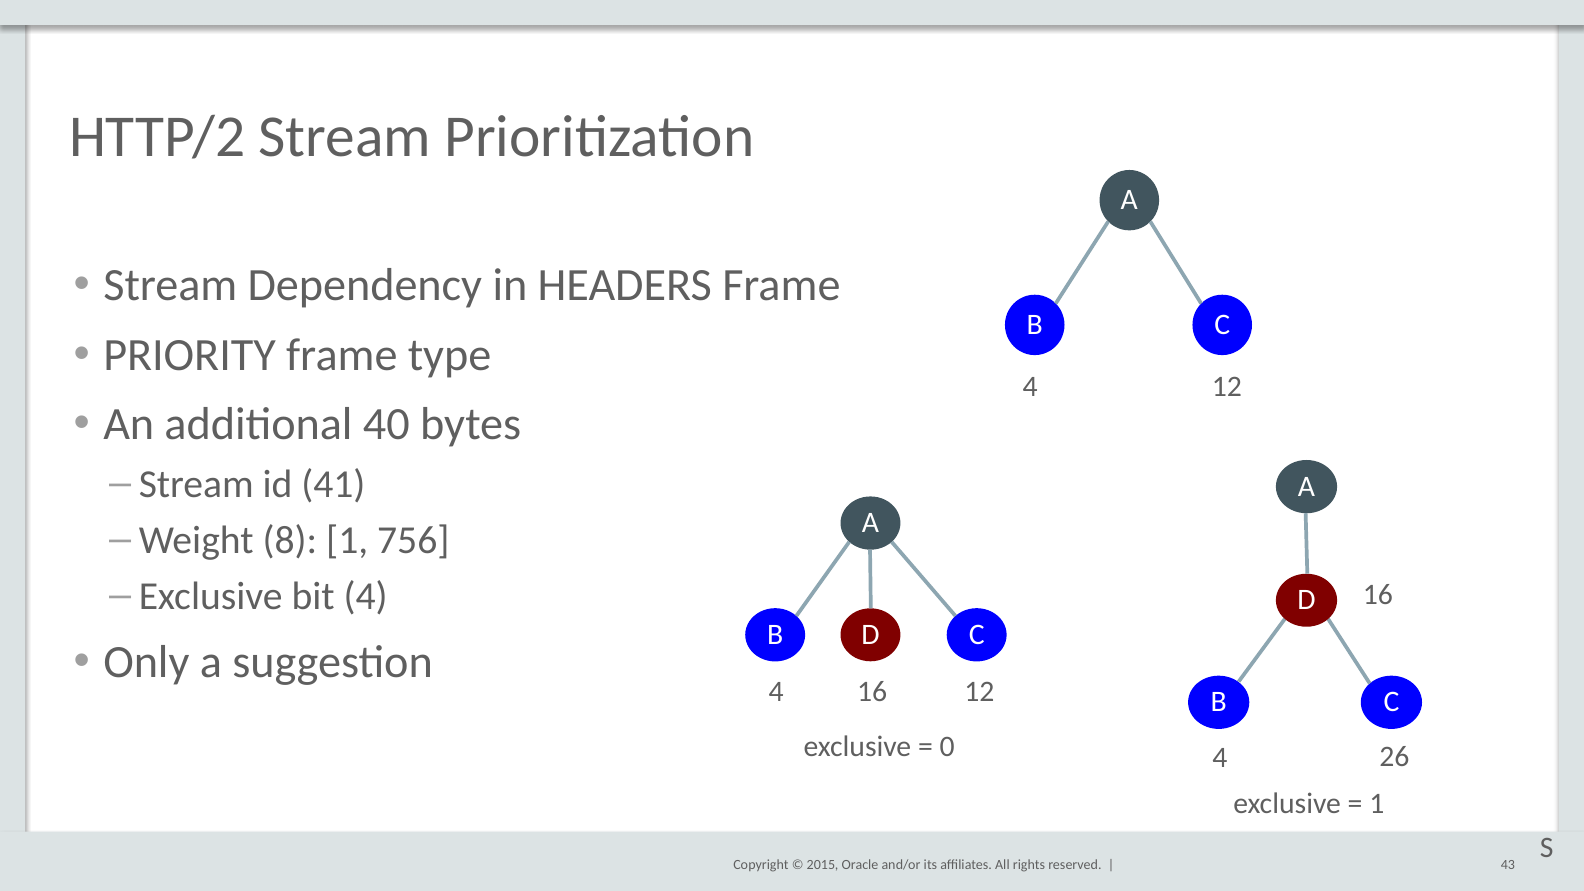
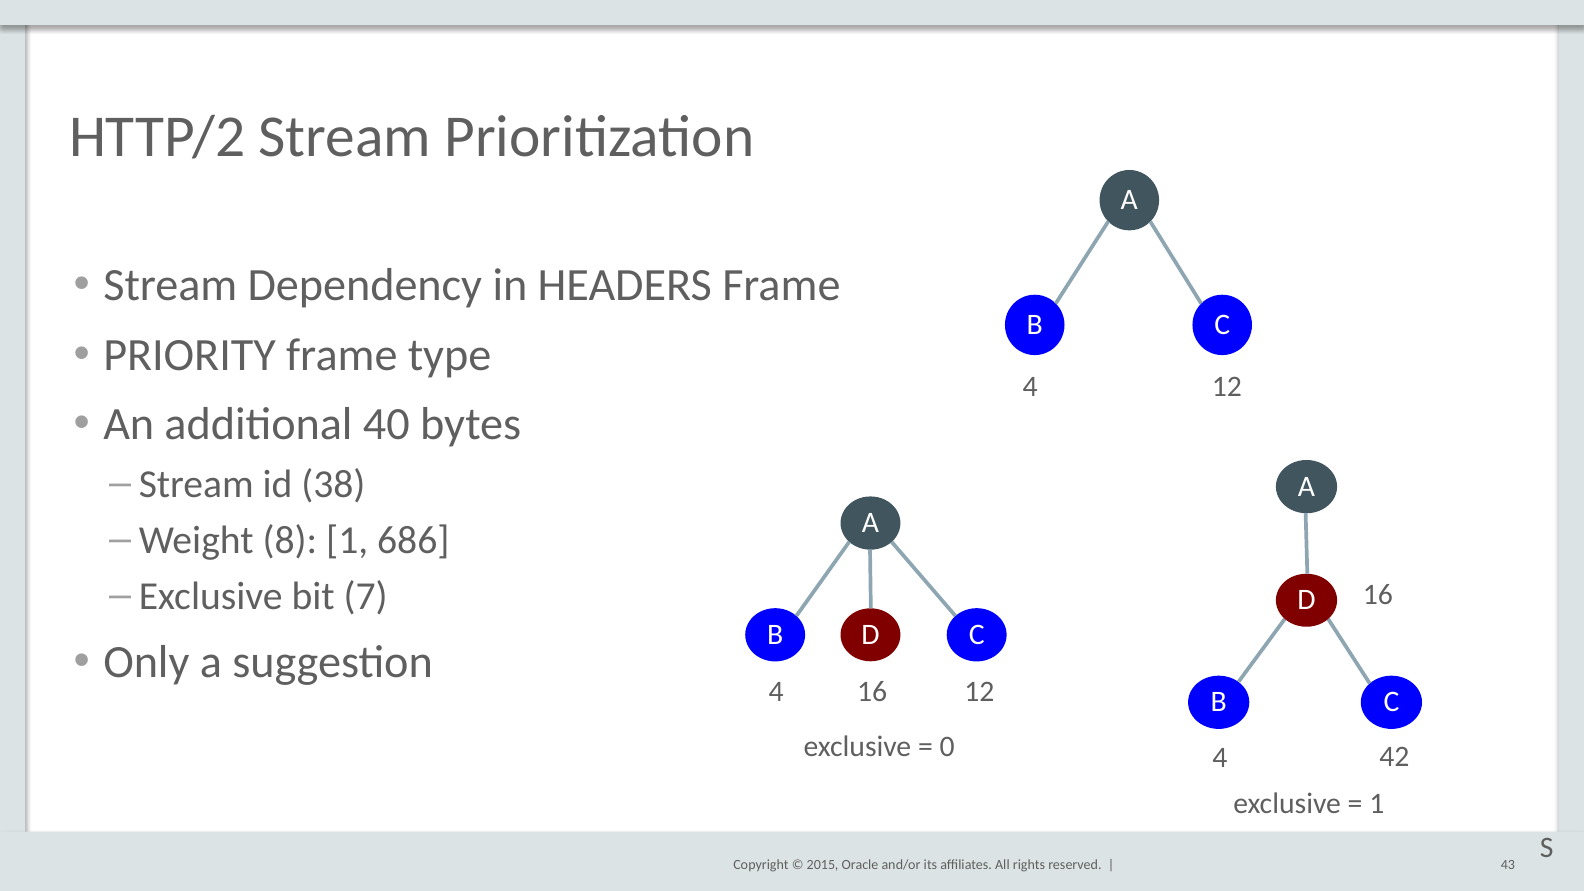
41: 41 -> 38 (333, 484)
756: 756 -> 686 (413, 540)
bit 4: 4 -> 7 (366, 596)
26: 26 -> 42 (1394, 757)
